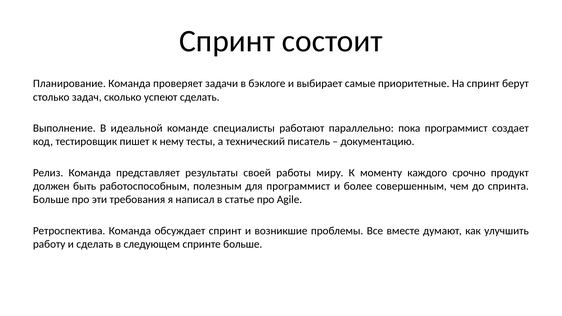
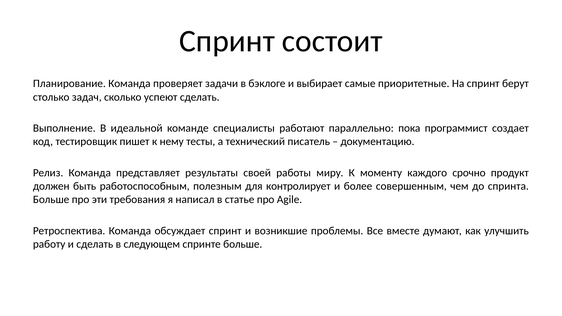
для программист: программист -> контролирует (298, 186)
